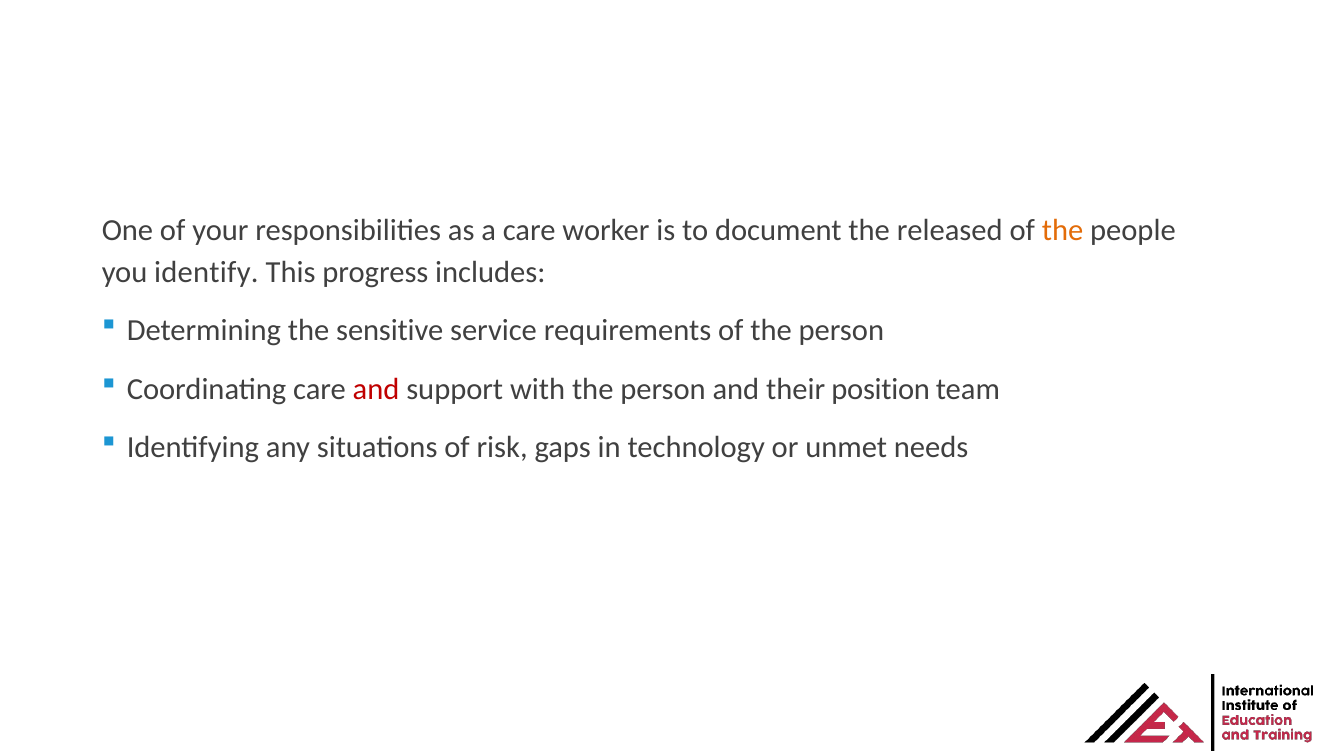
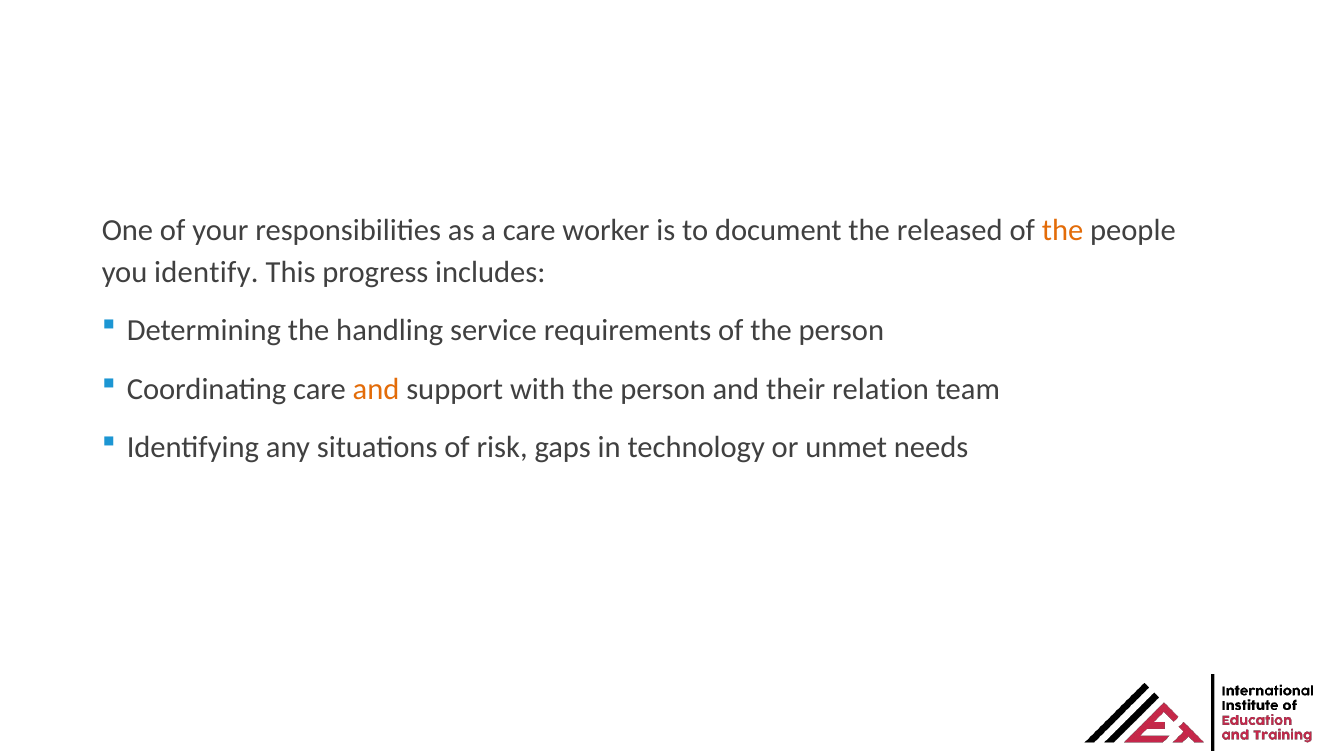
sensitive: sensitive -> handling (390, 331)
and colour: red -> orange (376, 389)
position: position -> relation (881, 389)
